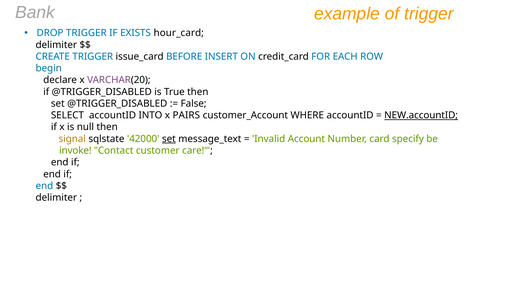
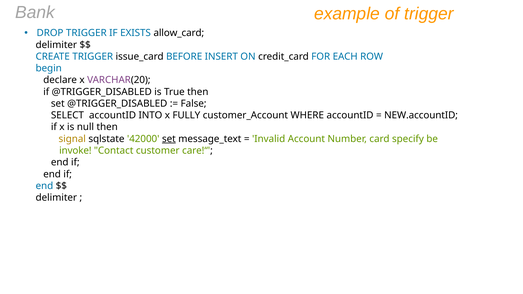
hour_card: hour_card -> allow_card (179, 33)
PAIRS: PAIRS -> FULLY (186, 115)
NEW.accountID underline: present -> none (421, 115)
